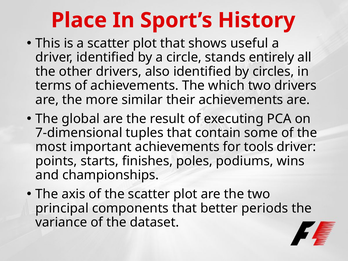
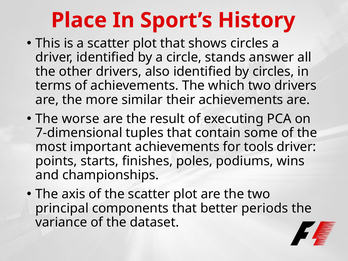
shows useful: useful -> circles (249, 43)
entirely: entirely -> answer (271, 57)
global: global -> worse (81, 119)
